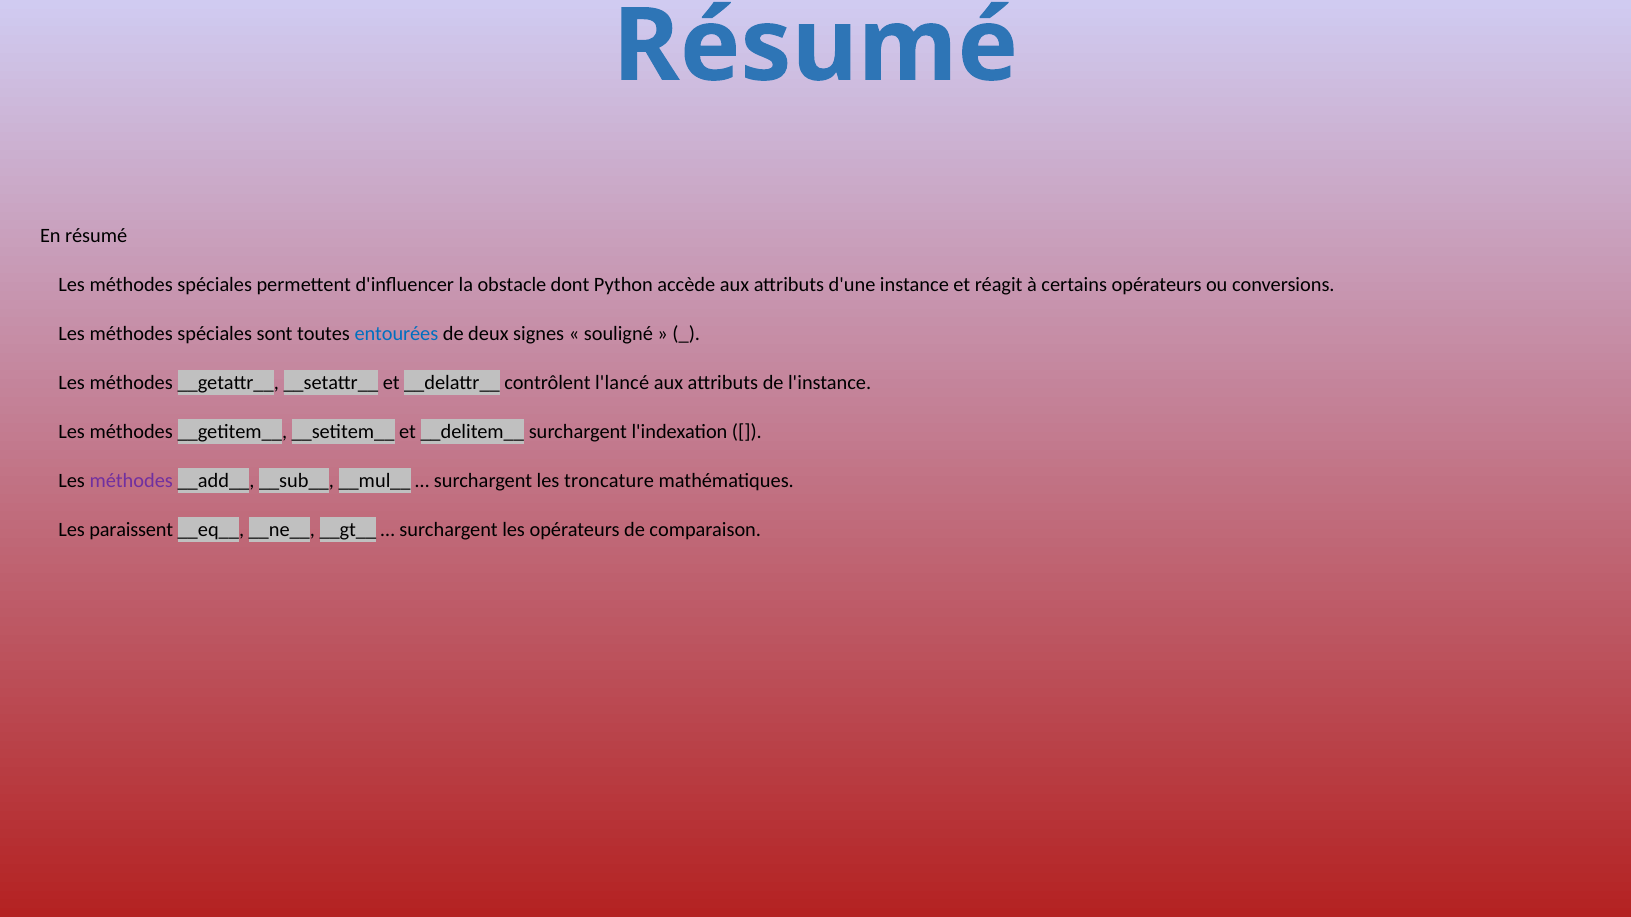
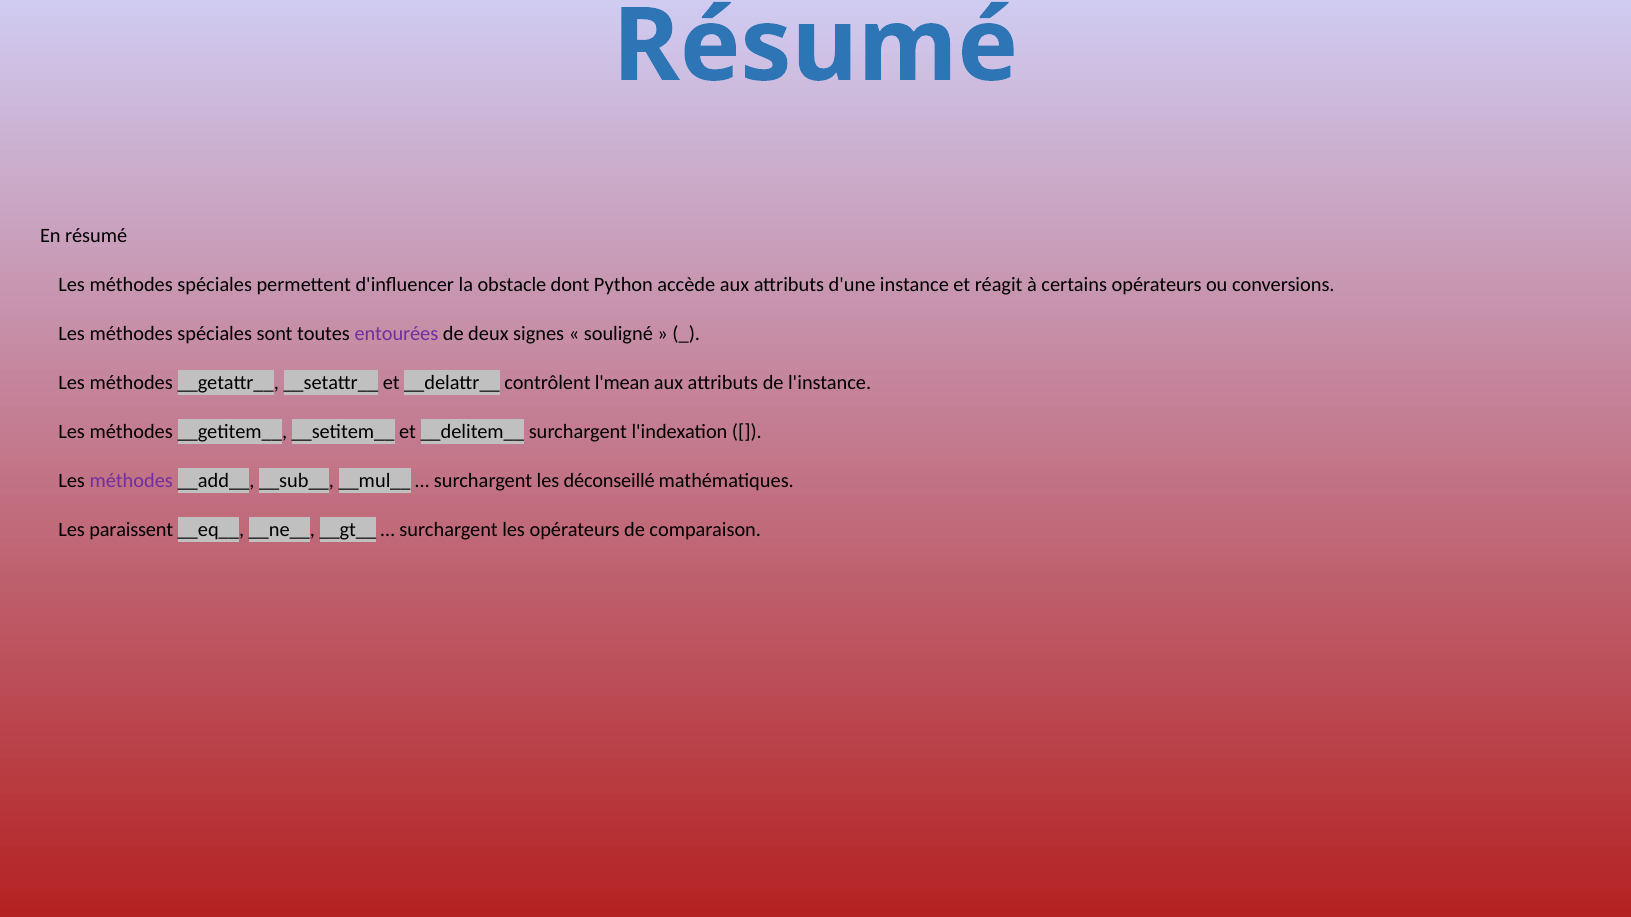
entourées colour: blue -> purple (396, 334)
l'lancé: l'lancé -> l'mean (622, 383)
troncature: troncature -> déconseillé (609, 481)
